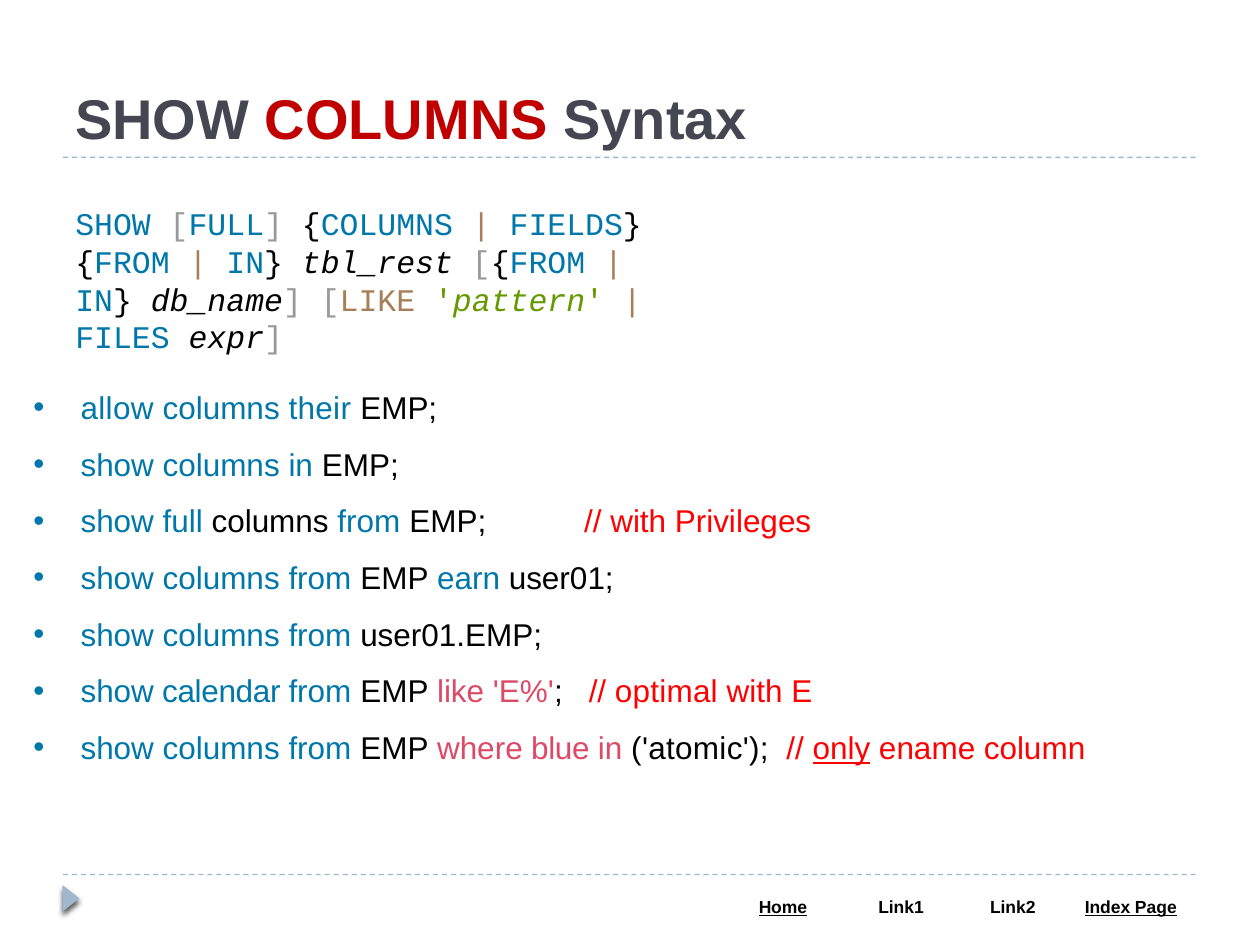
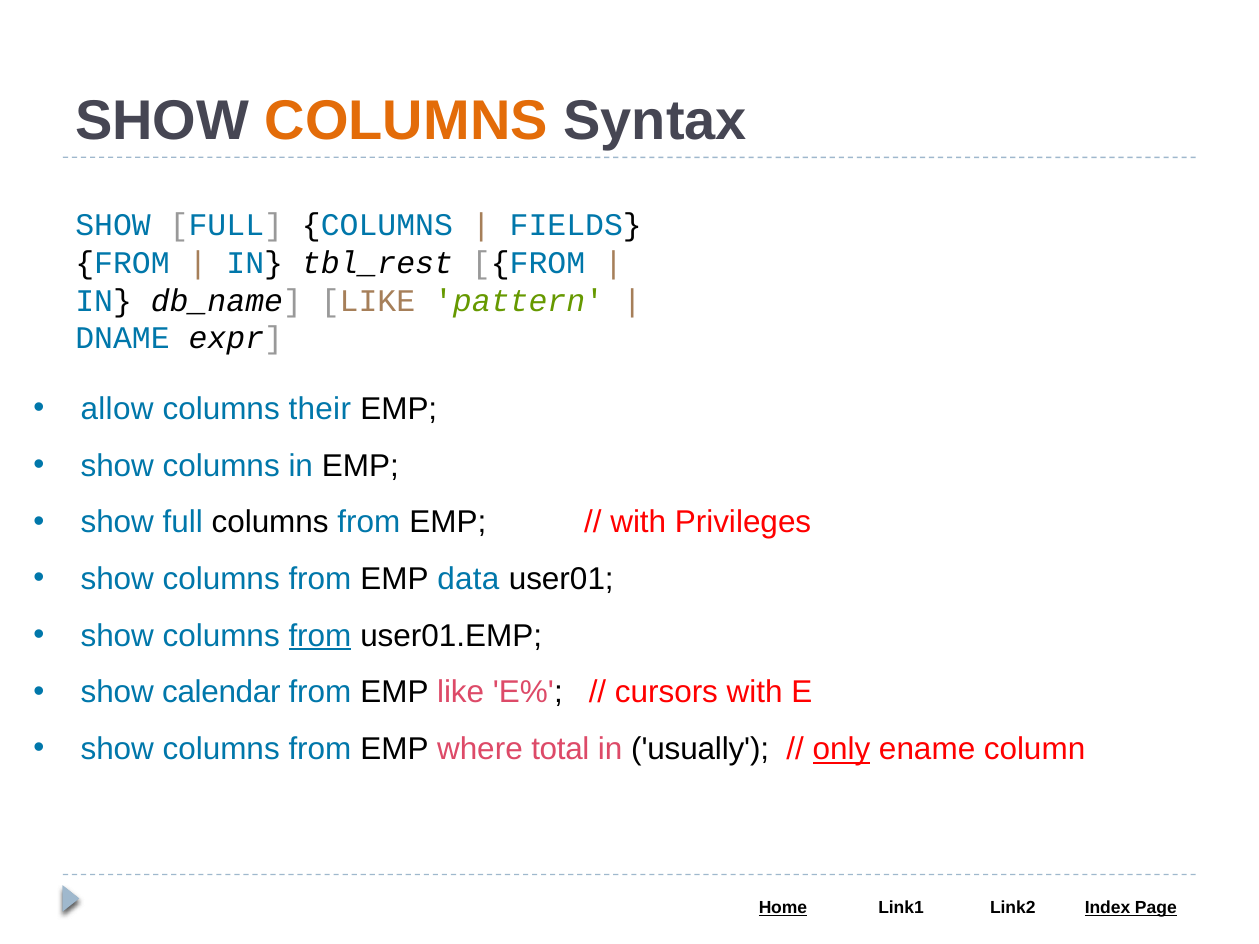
COLUMNS colour: red -> orange (406, 121)
FILES: FILES -> DNAME (123, 339)
earn: earn -> data (468, 579)
from underline: none -> present (320, 636)
optimal: optimal -> cursors (666, 693)
blue: blue -> total (560, 749)
atomic: atomic -> usually (700, 749)
